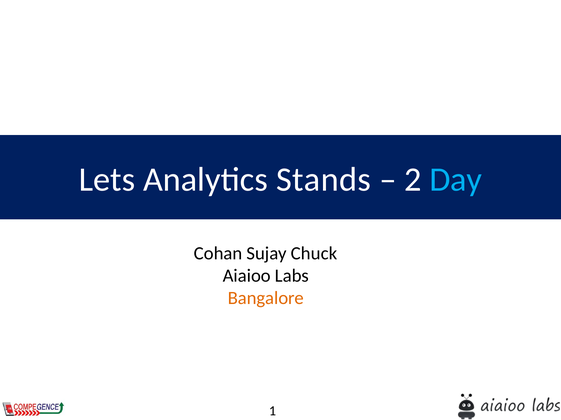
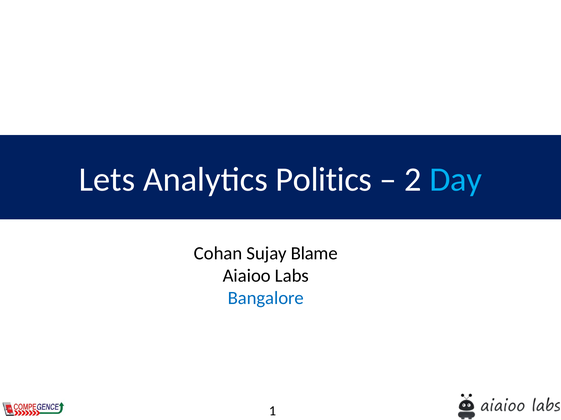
Stands: Stands -> Politics (324, 180)
Chuck: Chuck -> Blame (314, 254)
Bangalore colour: orange -> blue (266, 299)
